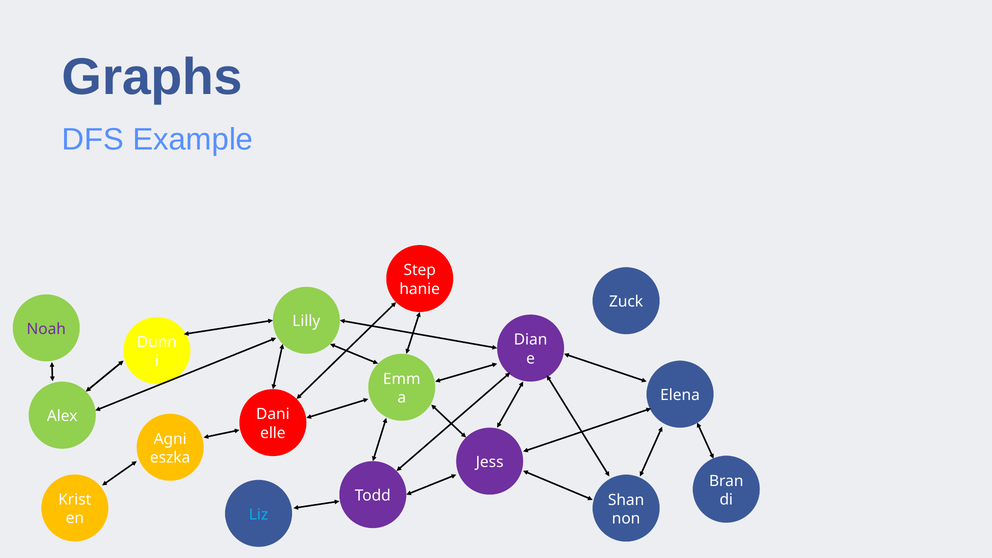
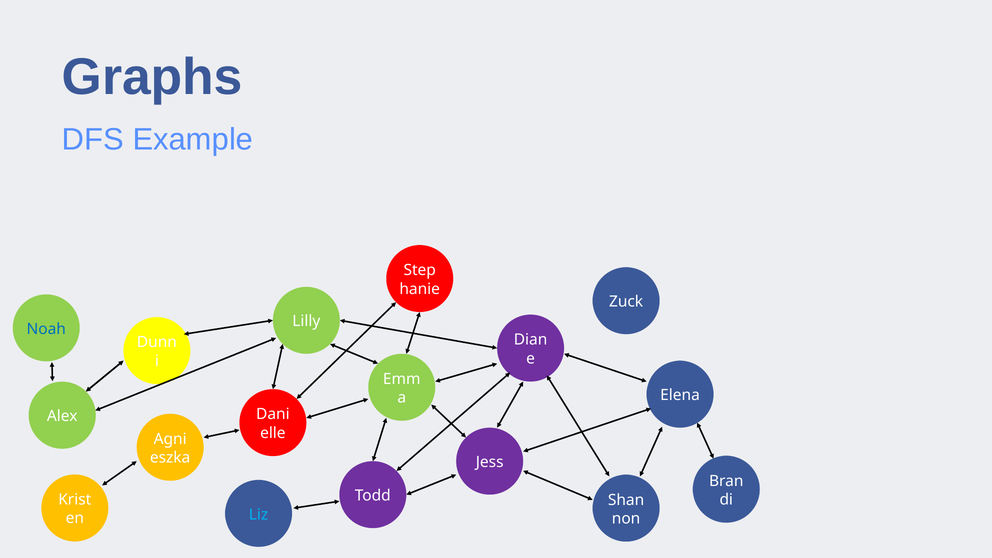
Noah colour: purple -> blue (46, 329)
